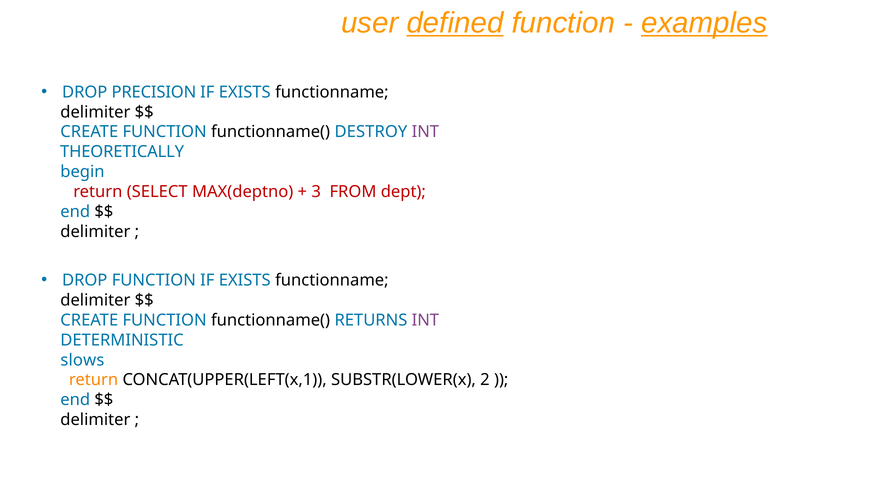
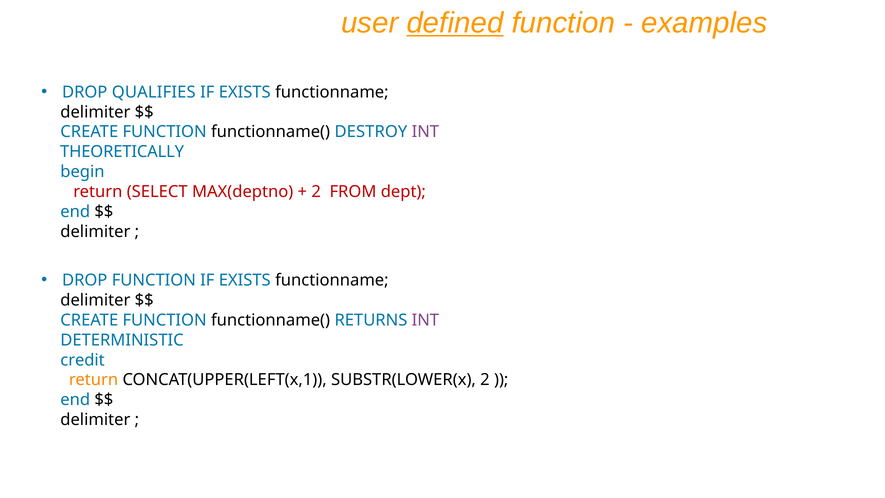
examples underline: present -> none (704, 23)
PRECISION: PRECISION -> QUALIFIES (154, 92)
3: 3 -> 2 (316, 192)
slows: slows -> credit (83, 360)
